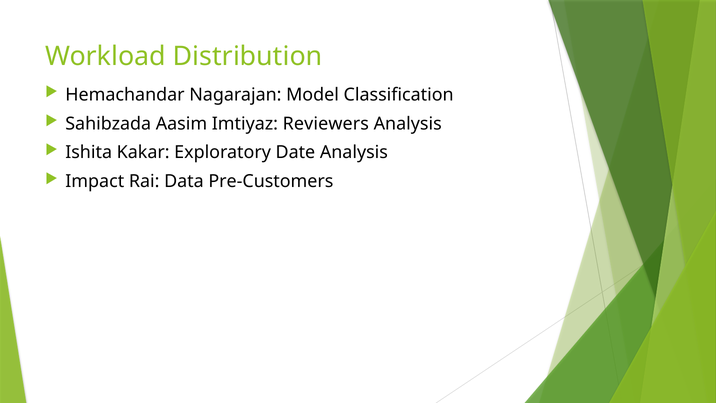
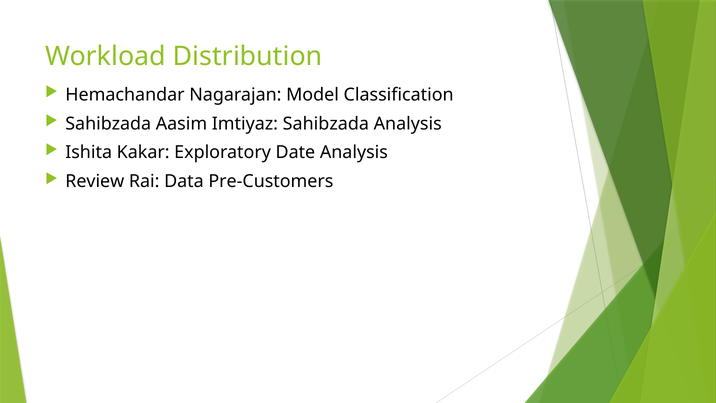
Imtiyaz Reviewers: Reviewers -> Sahibzada (326, 124)
Impact: Impact -> Review (95, 181)
